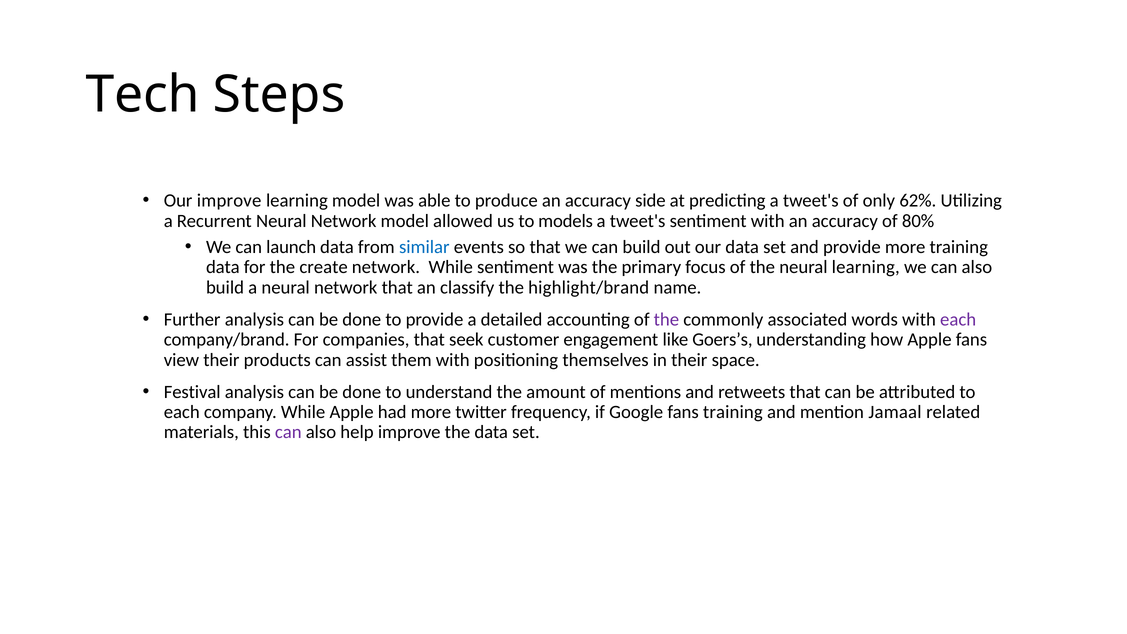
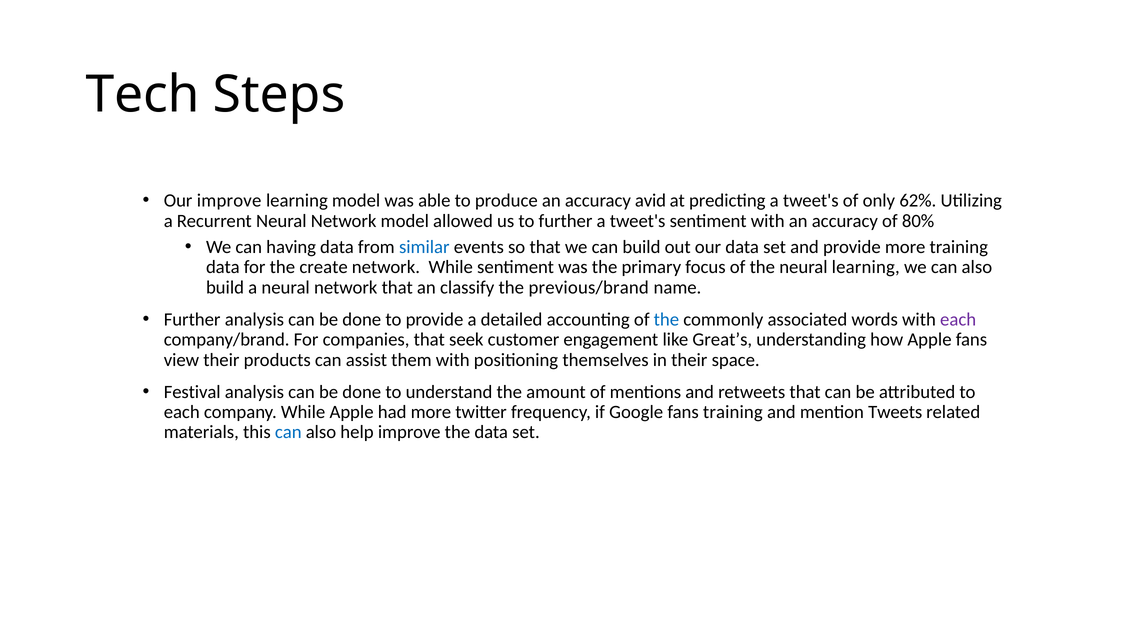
side: side -> avid (650, 201)
to models: models -> further (566, 221)
launch: launch -> having (291, 247)
highlight/brand: highlight/brand -> previous/brand (589, 287)
the colour: purple -> blue (666, 319)
Goers’s: Goers’s -> Great’s (722, 340)
Jamaal: Jamaal -> Tweets (895, 412)
can colour: purple -> blue (288, 432)
